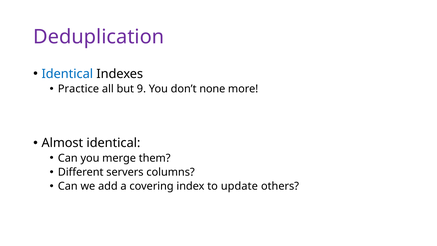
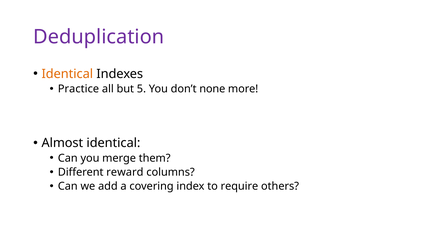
Identical colour: blue -> orange (67, 74)
9: 9 -> 5 (141, 89)
servers: servers -> reward (125, 172)
update: update -> require (239, 186)
